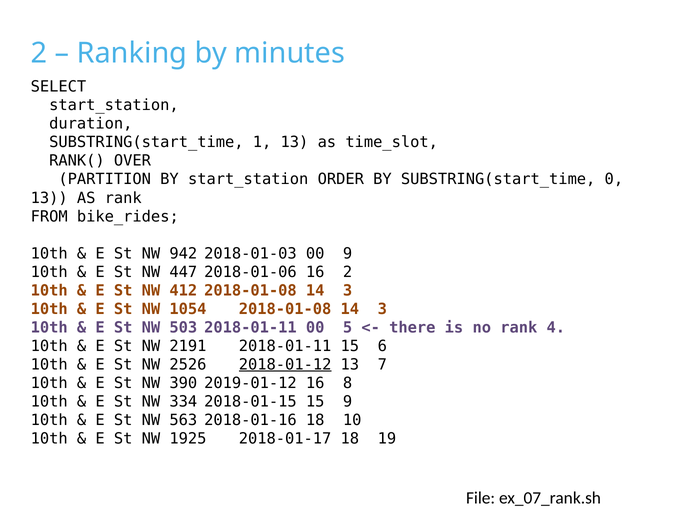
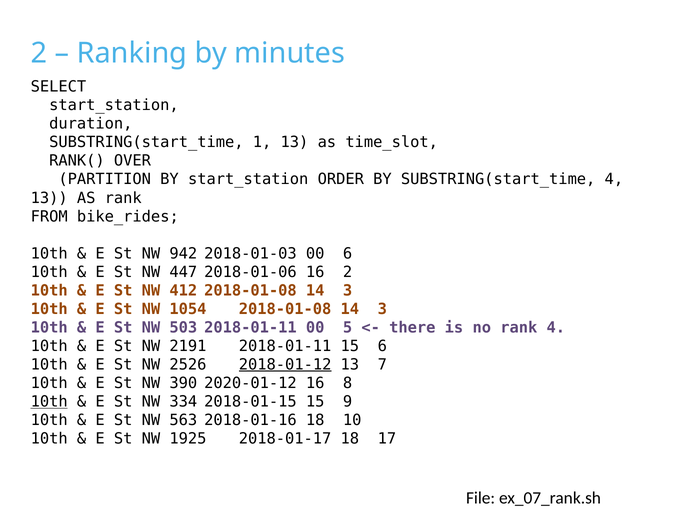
SUBSTRING(start_time 0: 0 -> 4 (614, 179)
00 9: 9 -> 6 (348, 253)
2019-01-12: 2019-01-12 -> 2020-01-12 (250, 383)
10th underline: none -> present (49, 401)
19: 19 -> 17 (387, 438)
